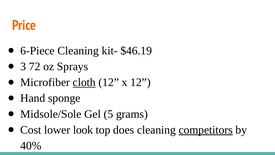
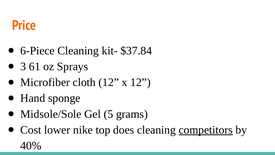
$46.19: $46.19 -> $37.84 (136, 51)
72: 72 -> 61 (35, 66)
cloth underline: present -> none (84, 82)
look: look -> nike (83, 130)
